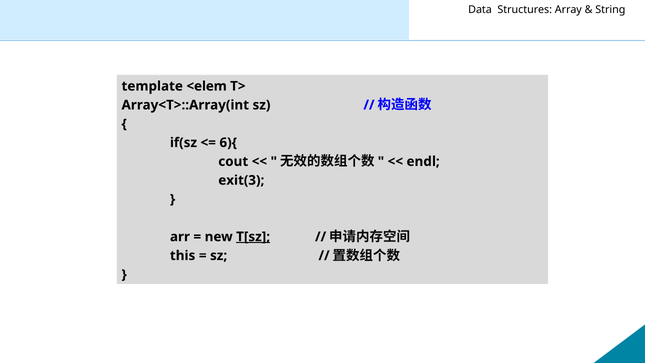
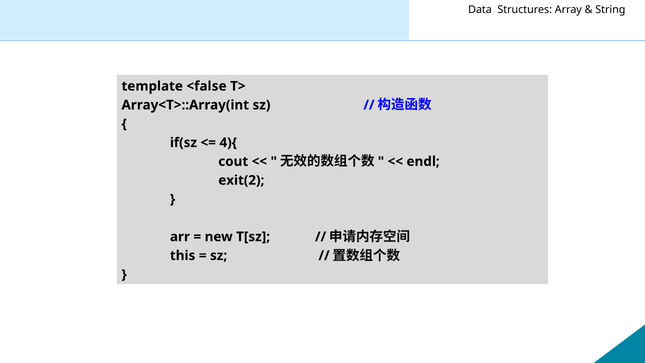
<elem: <elem -> <false (207, 86)
6){: 6){ -> 4){ (228, 143)
exit(3: exit(3 -> exit(2 (241, 180)
T[sz underline: present -> none (253, 237)
